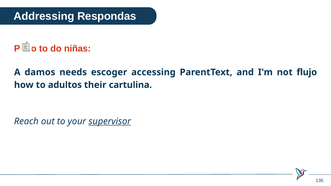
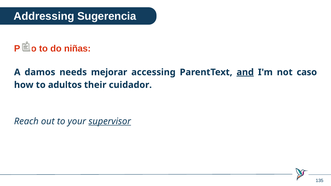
Respondas: Respondas -> Sugerencia (107, 16)
escoger: escoger -> mejorar (109, 72)
and underline: none -> present (245, 72)
flujo: flujo -> caso (307, 72)
cartulina: cartulina -> cuidador (130, 85)
